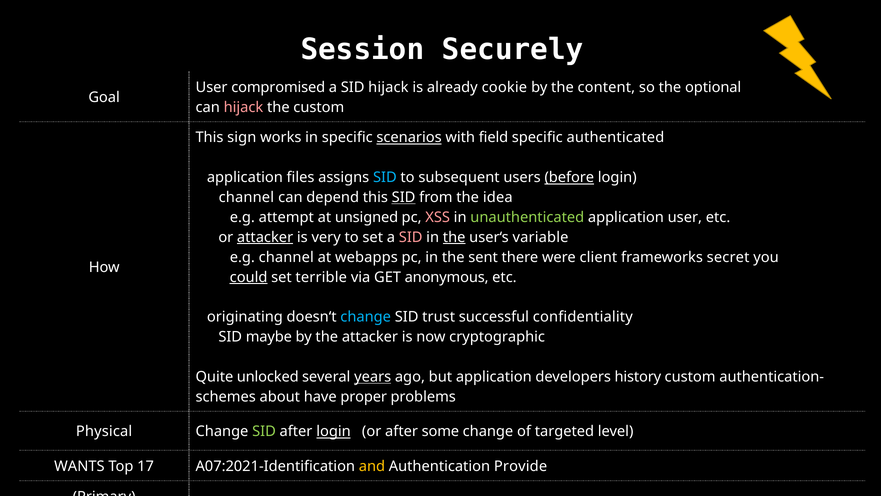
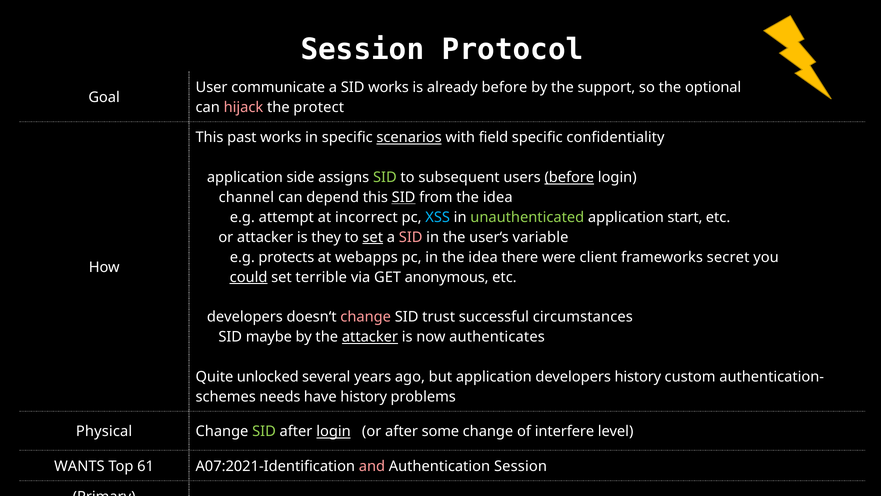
Securely: Securely -> Protocol (513, 49)
compromised: compromised -> communicate (278, 87)
SID hijack: hijack -> works (389, 87)
already cookie: cookie -> before (504, 87)
content: content -> support (606, 87)
the custom: custom -> protect (319, 107)
sign: sign -> past (242, 138)
authenticated: authenticated -> confidentiality (616, 138)
files: files -> side (301, 177)
SID colour: light blue -> light green (385, 177)
unsigned: unsigned -> incorrect (366, 217)
XSS colour: pink -> light blue (438, 217)
application user: user -> start (685, 217)
attacker underline: present -> none (265, 237)
is very: very -> they (326, 237)
set underline: none -> present (373, 237)
the underline: present -> none (454, 237)
e.g channel: channel -> protects (286, 257)
in the sent: sent -> idea (483, 257)
originating: originating -> developers (245, 317)
change colour: light blue -> pink (366, 317)
confidentiality: confidentiality -> circumstances (583, 317)
attacker underline: none -> present (370, 337)
cryptographic: cryptographic -> authenticates (497, 337)
years underline: present -> none (373, 377)
about: about -> needs (280, 397)
have proper: proper -> history (364, 397)
targeted: targeted -> interfere (564, 431)
17: 17 -> 61 (146, 466)
and colour: yellow -> pink (372, 466)
Authentication Provide: Provide -> Session (521, 466)
